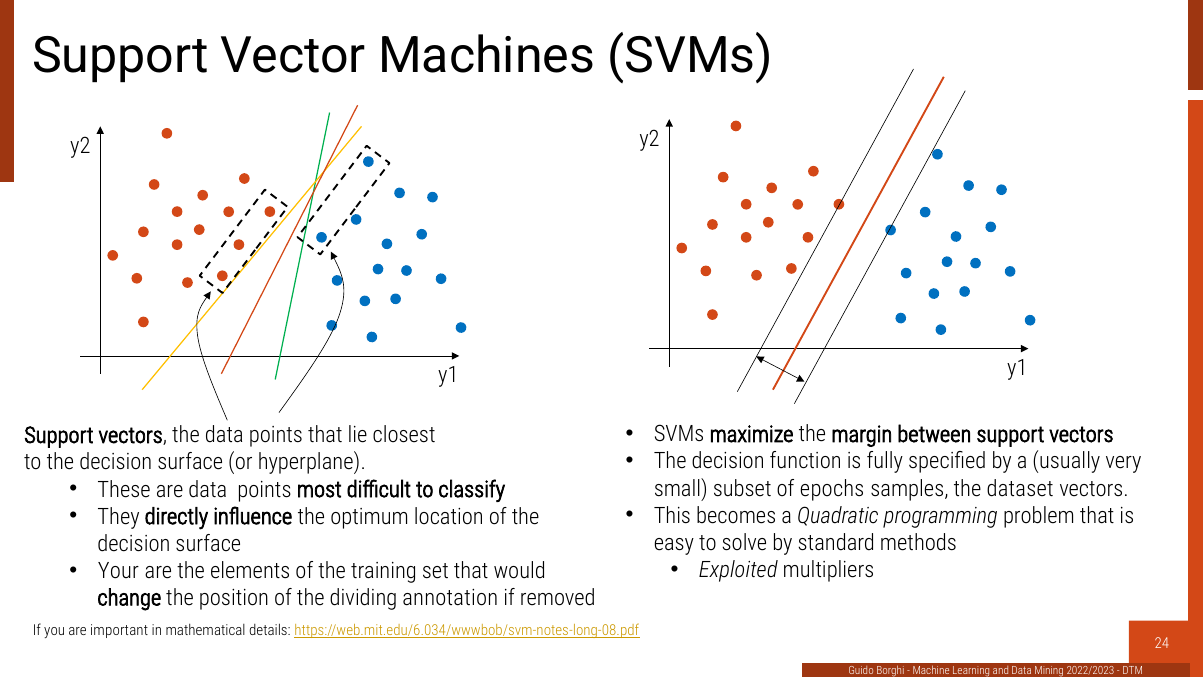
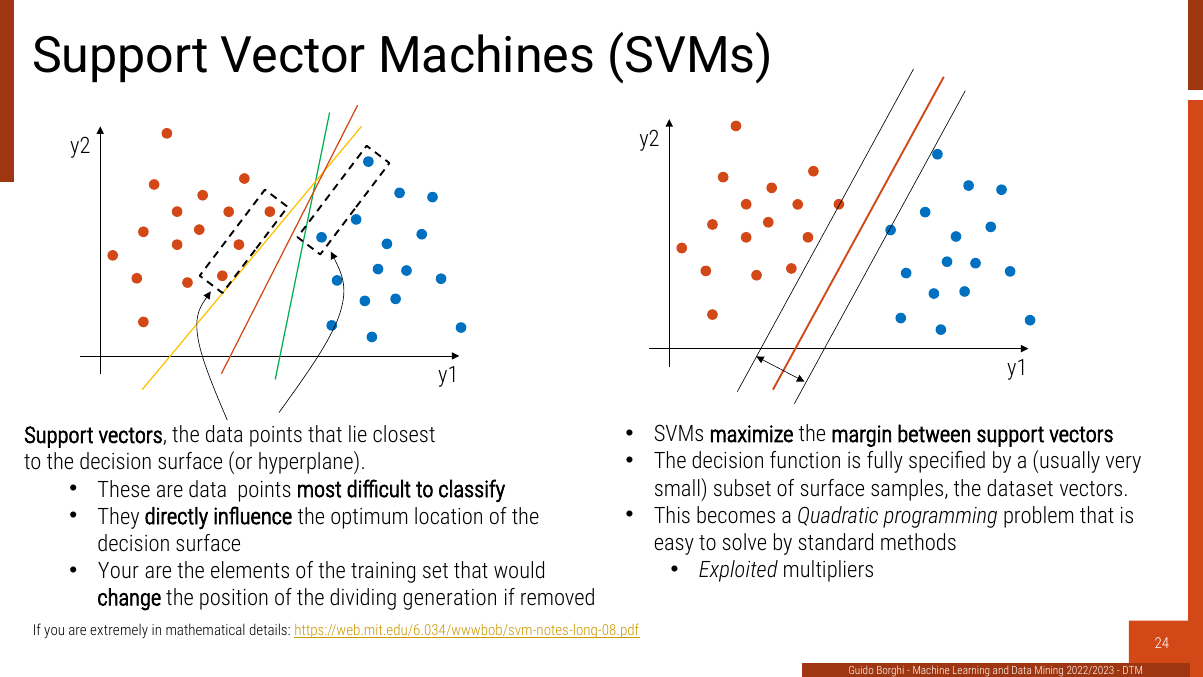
of epochs: epochs -> surface (832, 488)
annotation: annotation -> generation (450, 598)
important: important -> extremely (119, 631)
